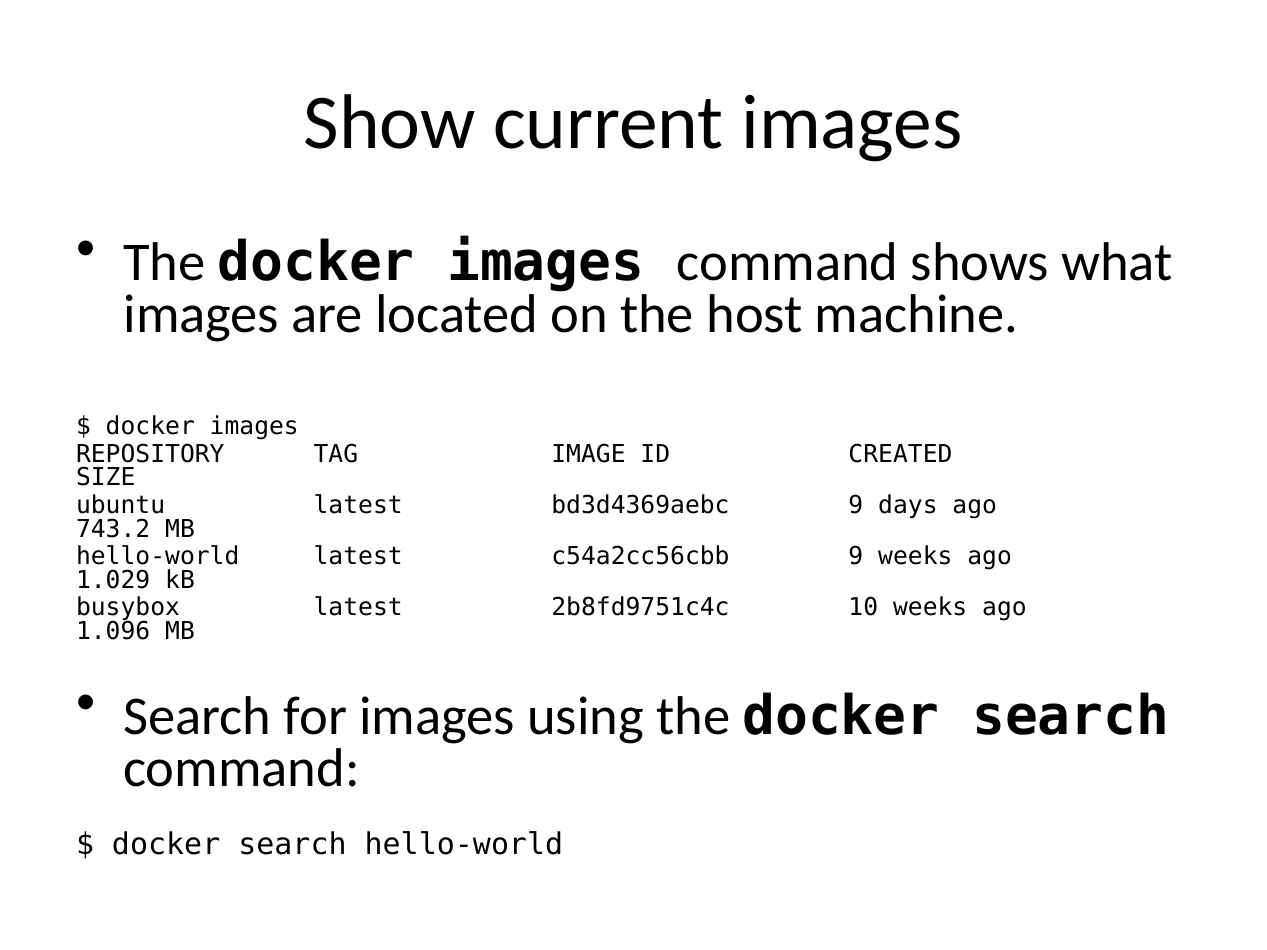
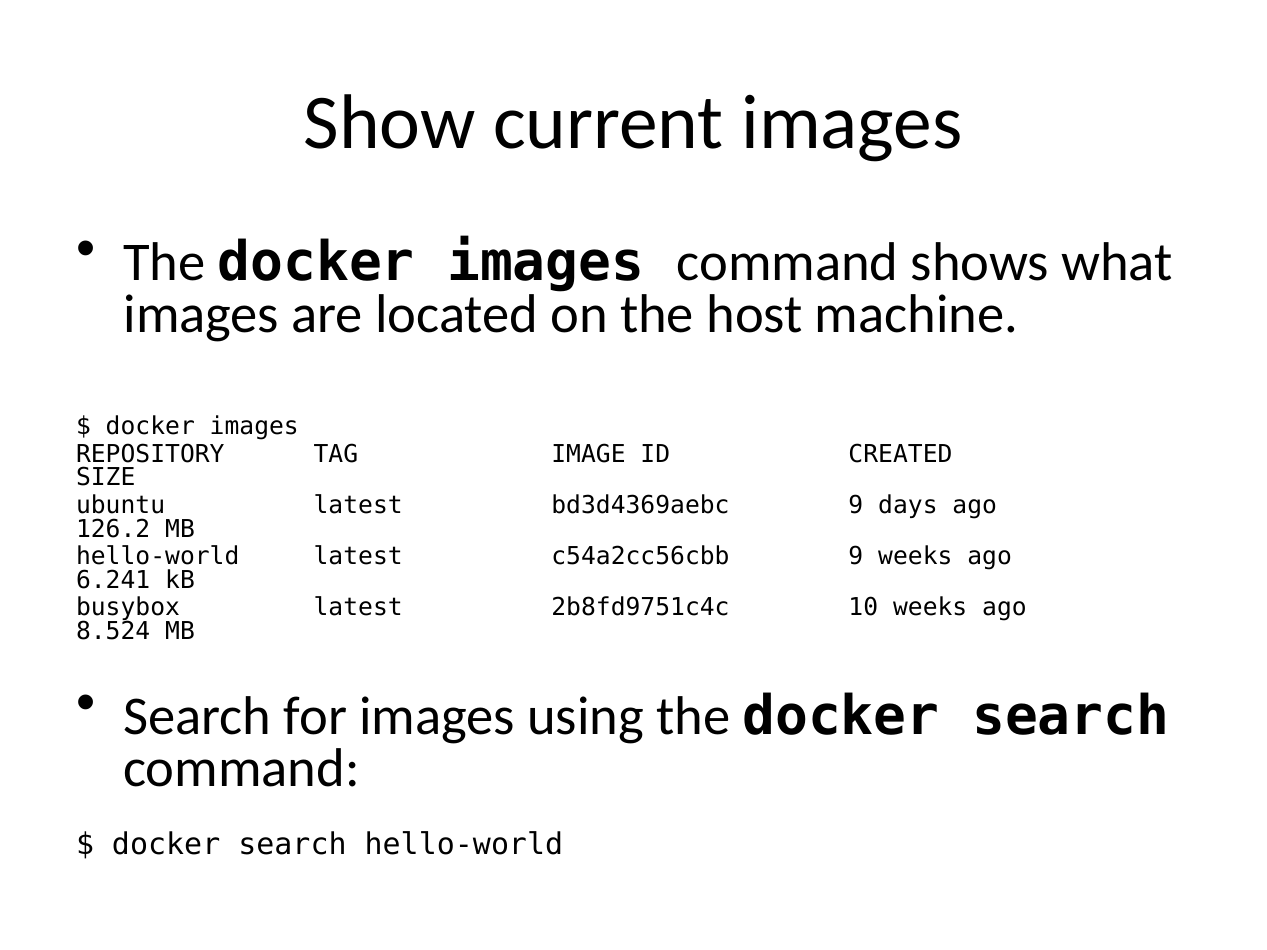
743.2: 743.2 -> 126.2 (113, 529)
1.029: 1.029 -> 6.241 (113, 580)
1.096: 1.096 -> 8.524 (113, 632)
